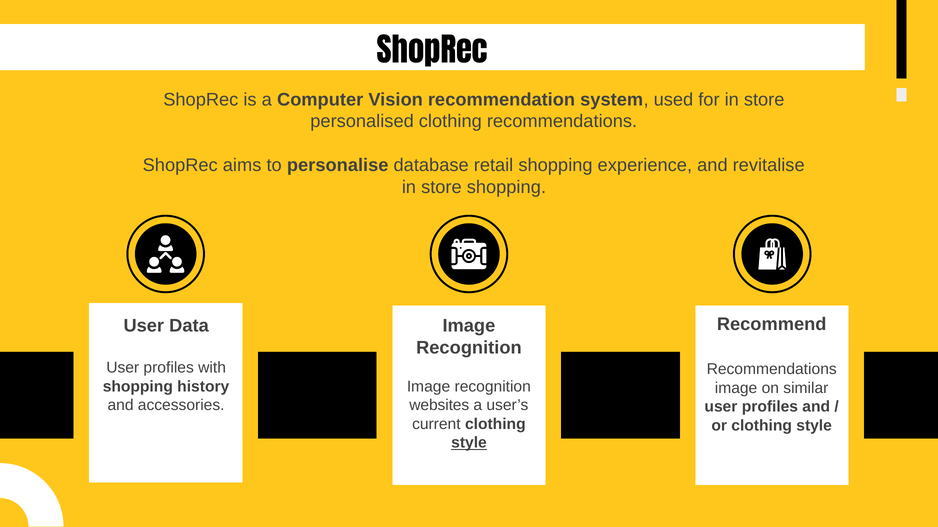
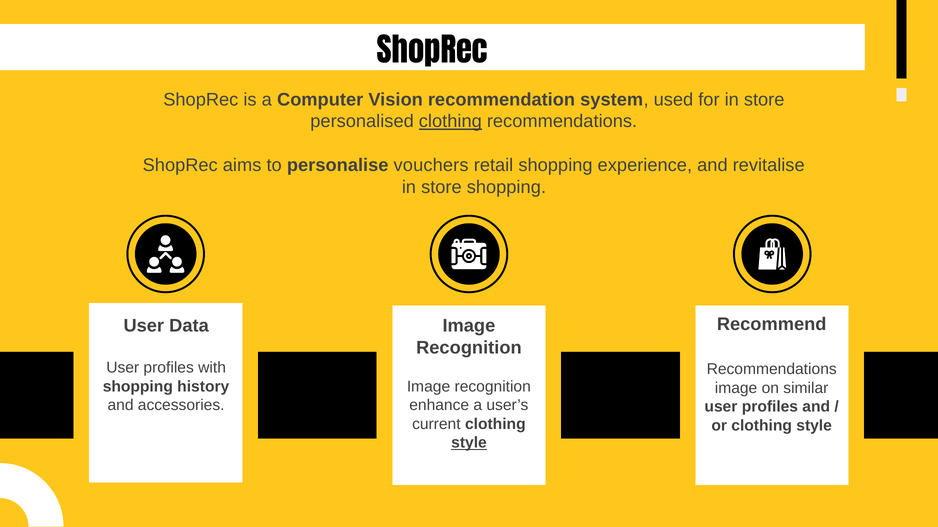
clothing underline: none -> present (450, 122)
database: database -> vouchers (431, 165)
websites: websites -> enhance (439, 406)
